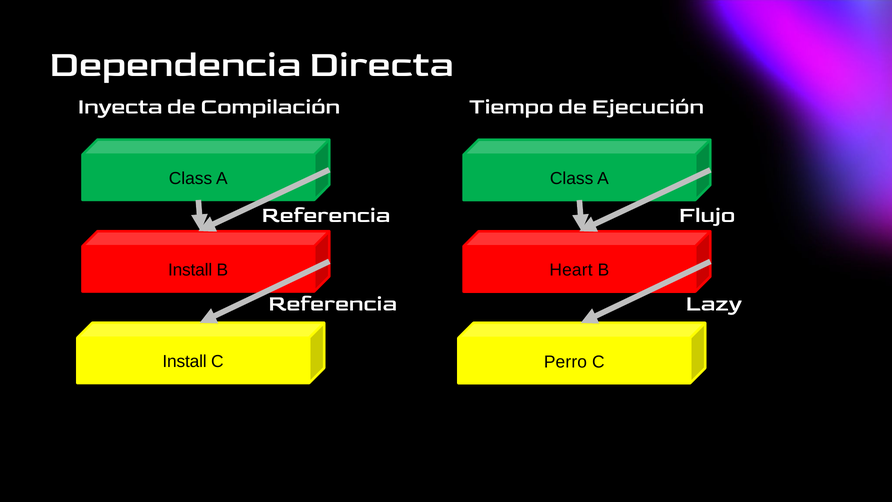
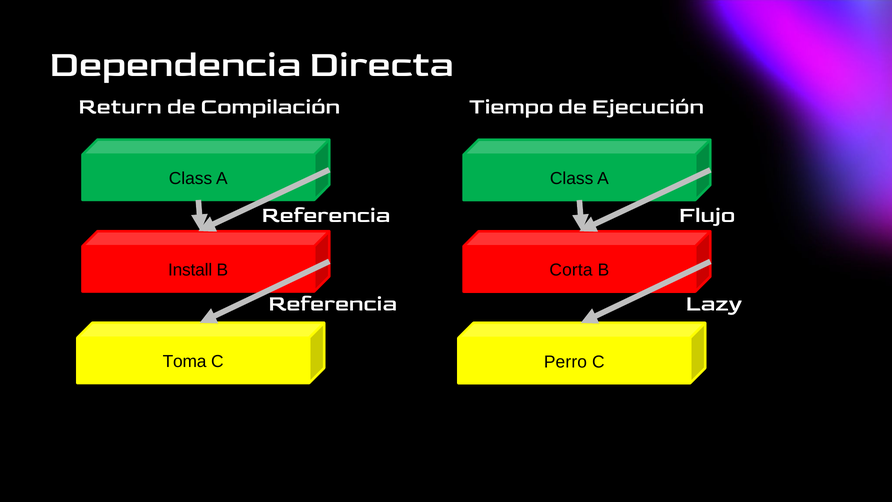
Inyecta: Inyecta -> Return (120, 106)
Heart: Heart -> Corta (571, 270)
Install: Install -> Toma (185, 361)
